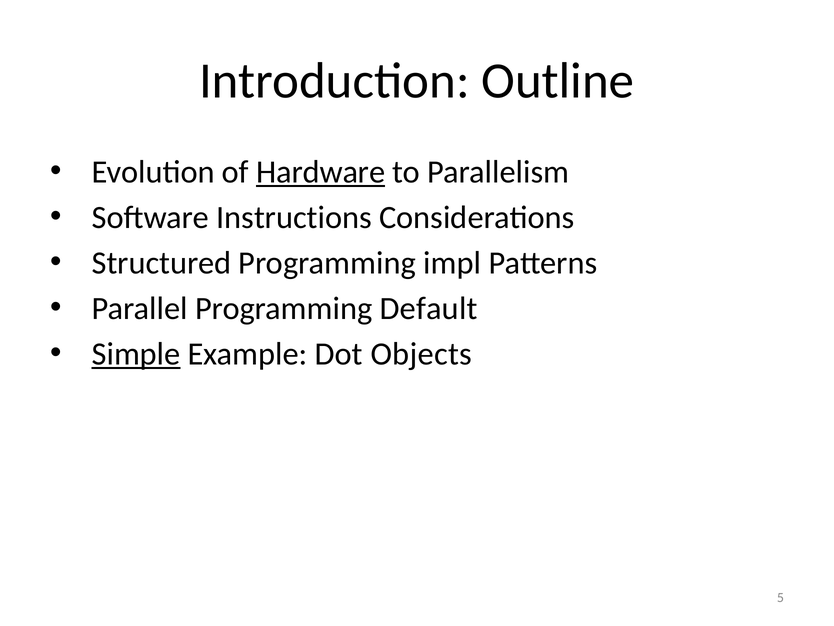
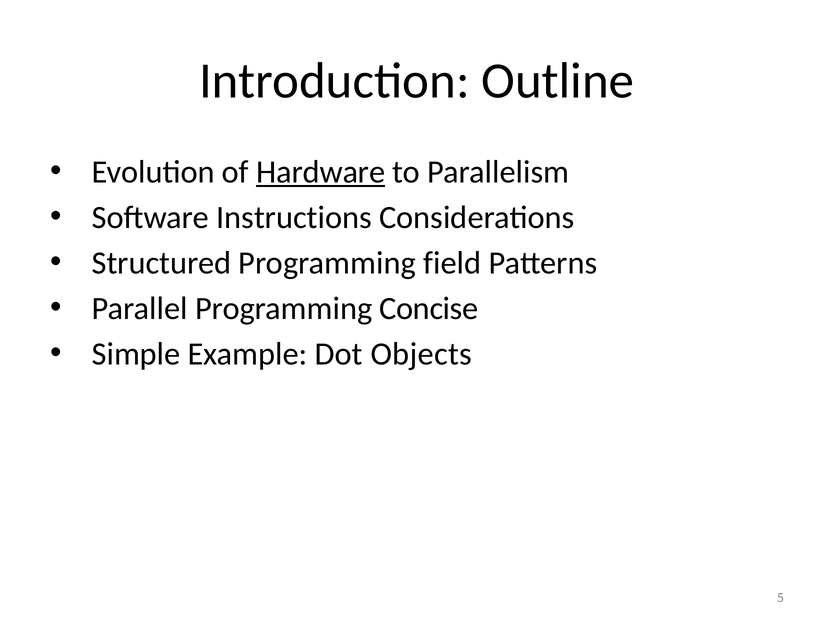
impl: impl -> field (452, 263)
Default: Default -> Concise (429, 308)
Simple underline: present -> none (136, 354)
